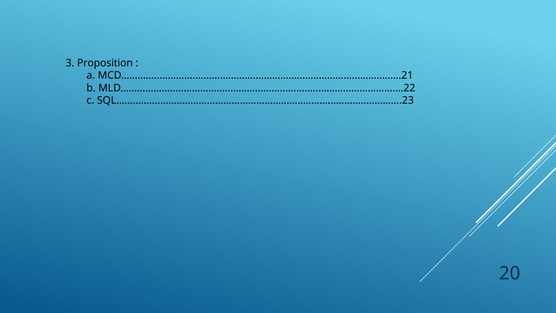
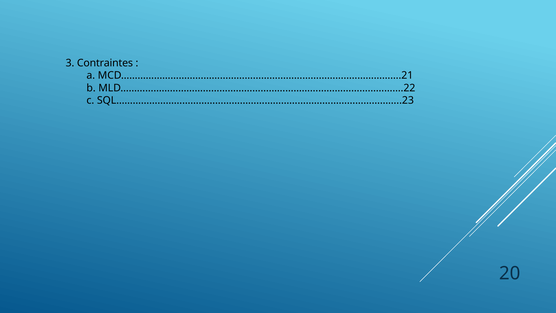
Proposition: Proposition -> Contraintes (105, 63)
